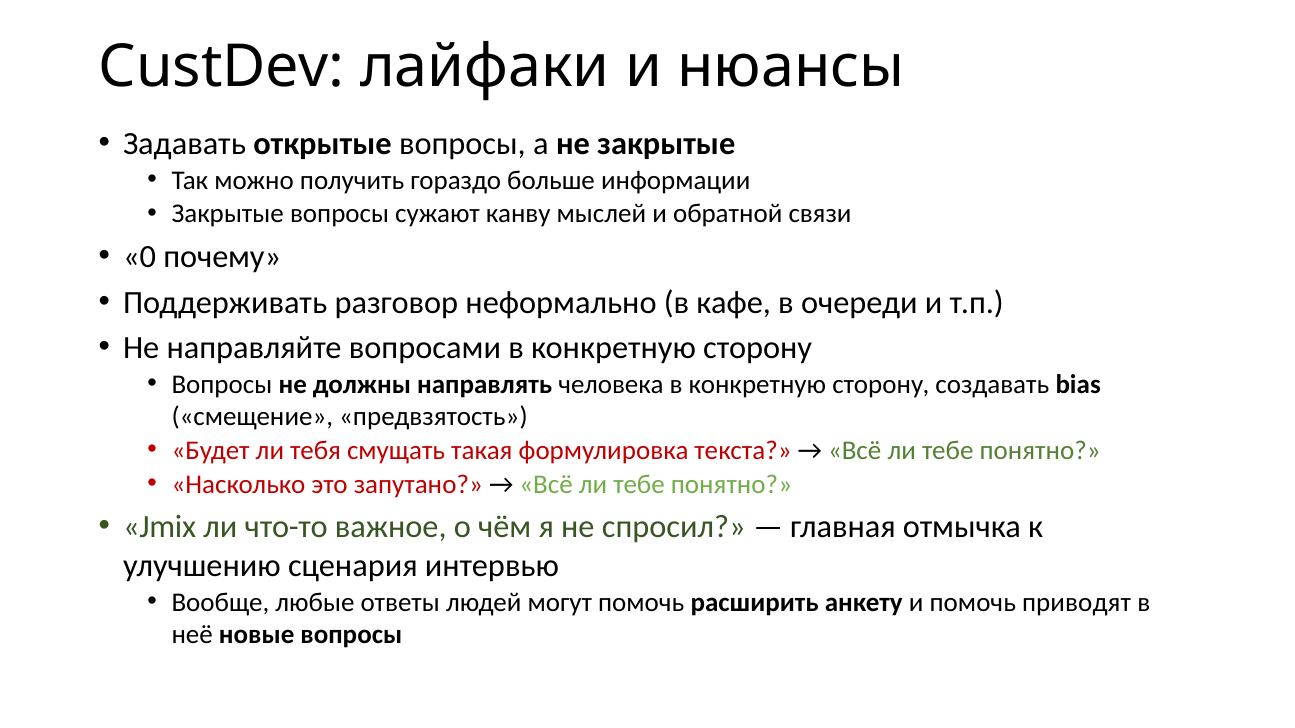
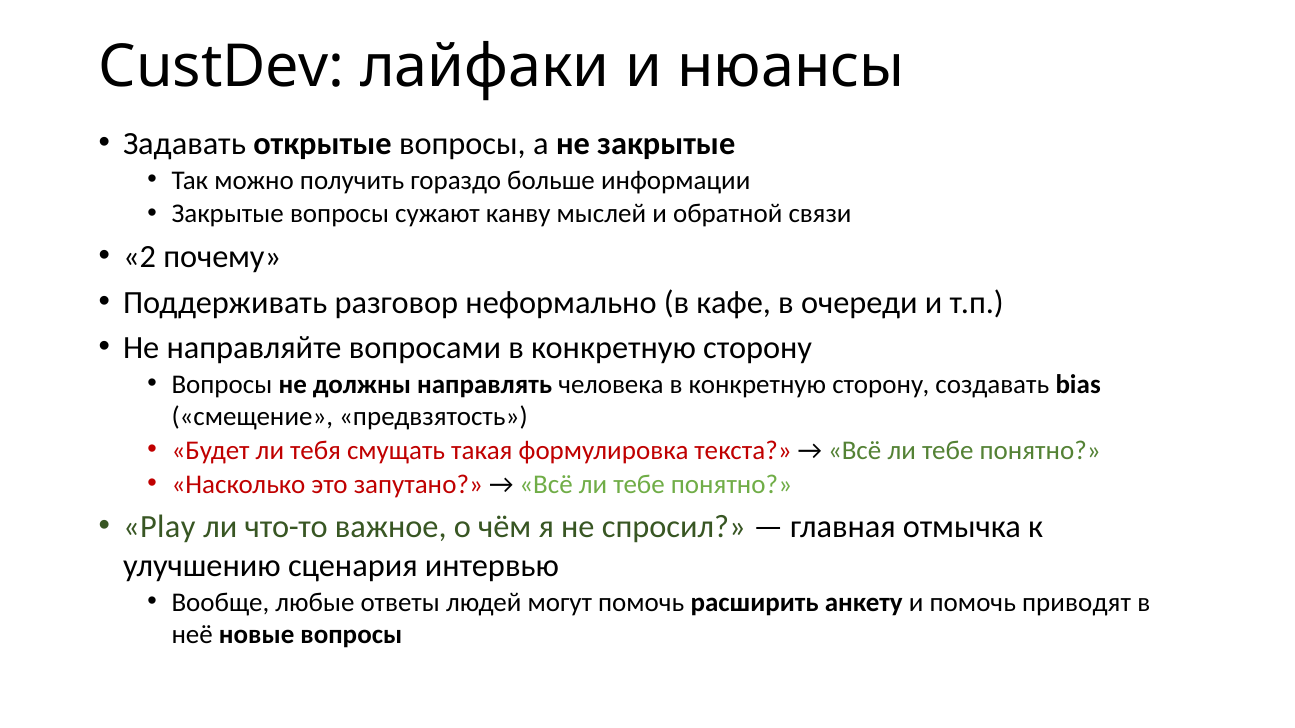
0: 0 -> 2 (139, 257)
Jmix: Jmix -> Play (159, 527)
